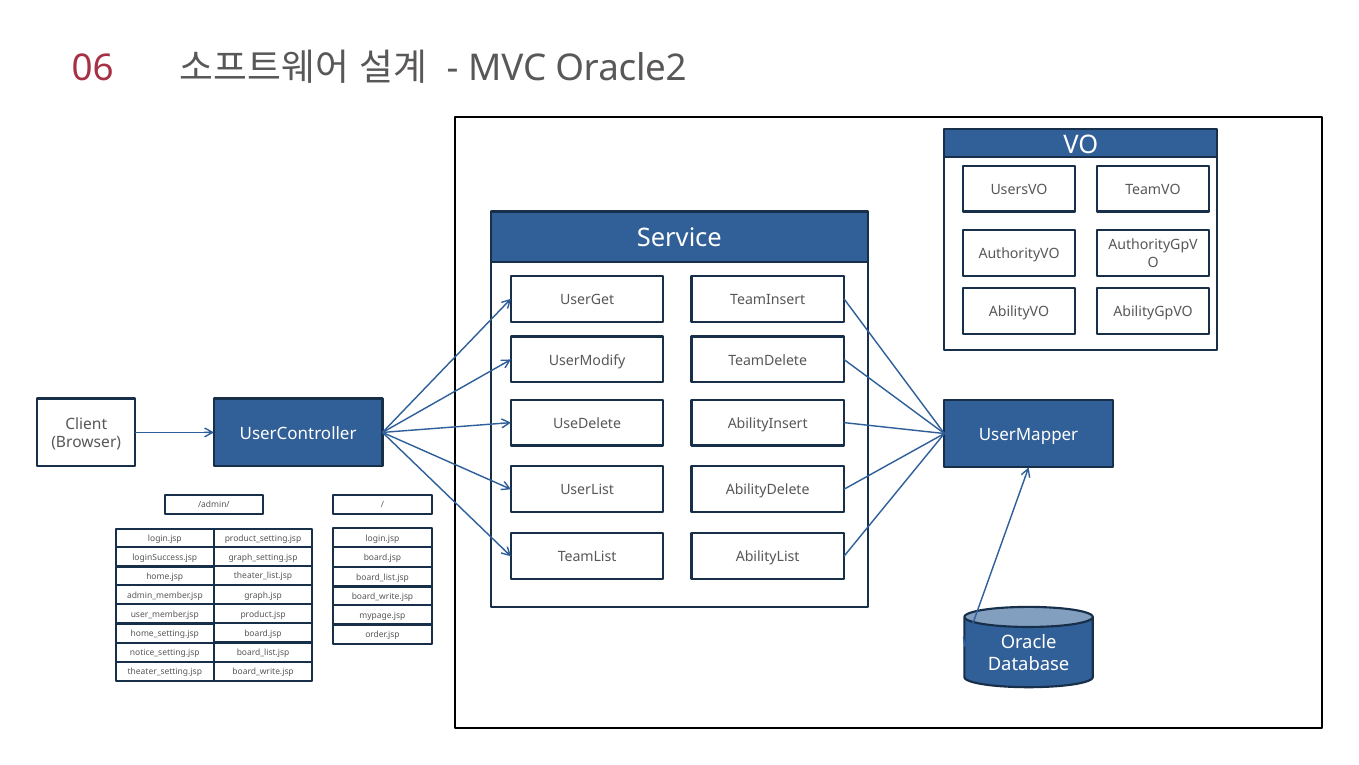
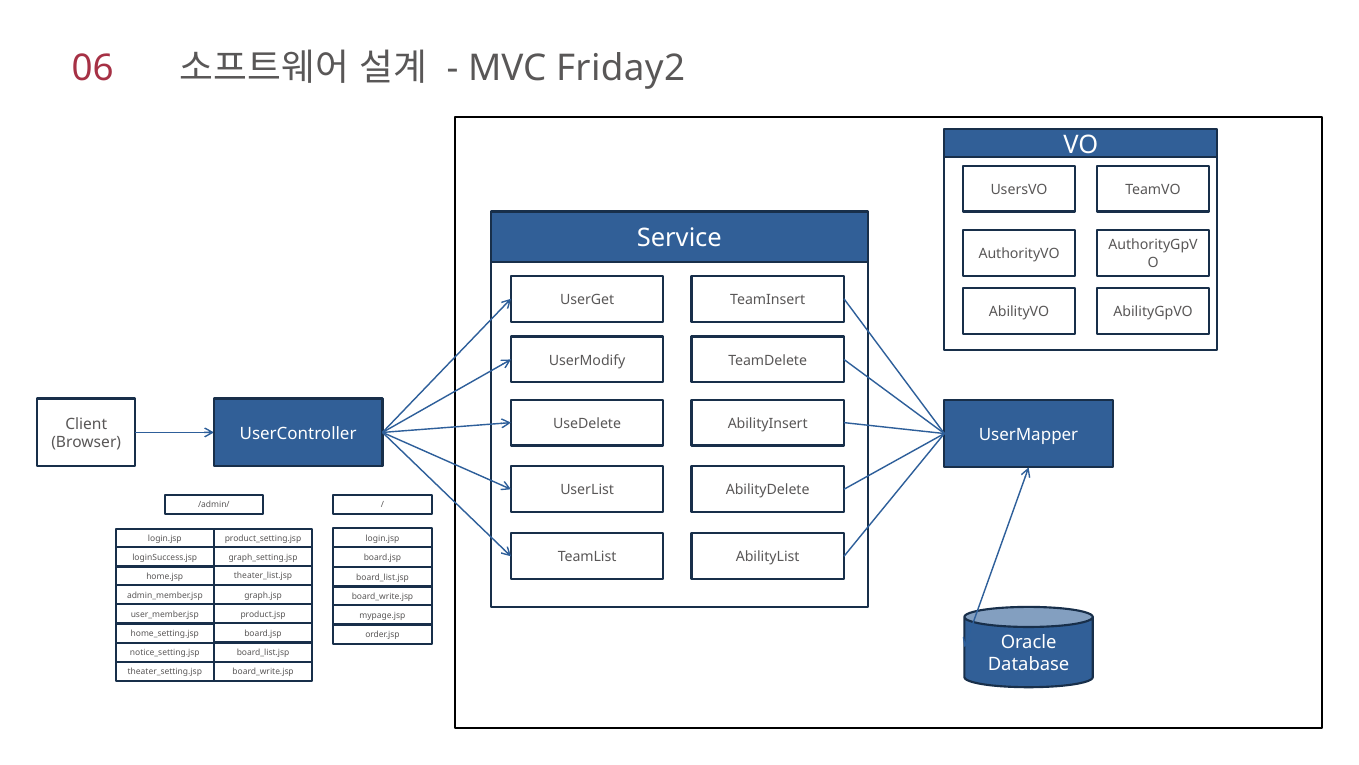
Oracle2: Oracle2 -> Friday2 (621, 68)
